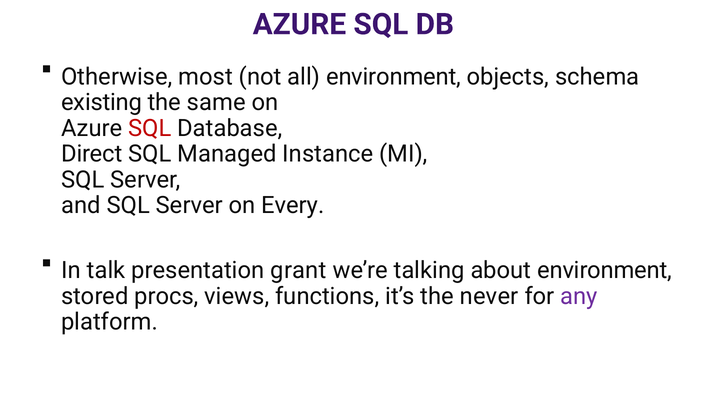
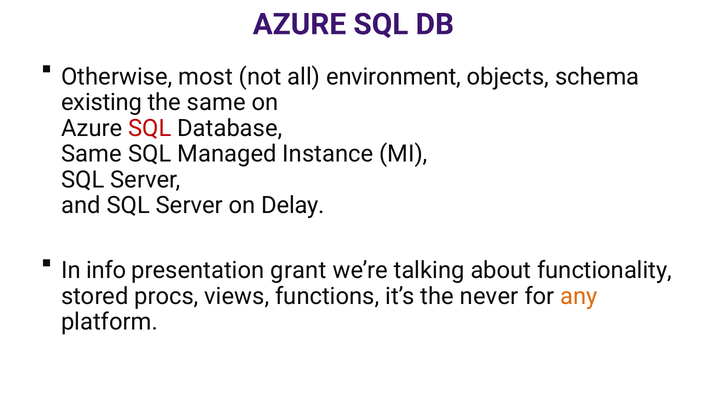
Direct: Direct -> Same (92, 154)
Every: Every -> Delay (293, 205)
talk: talk -> info (106, 270)
about environment: environment -> functionality (605, 270)
any colour: purple -> orange (579, 296)
